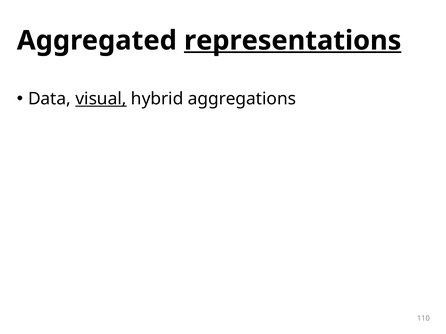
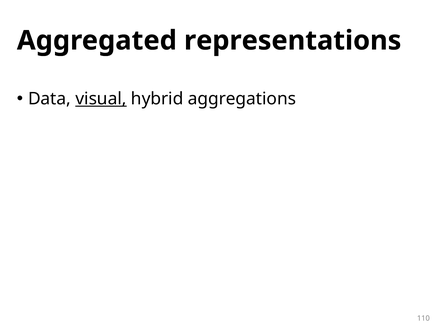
representations underline: present -> none (293, 41)
